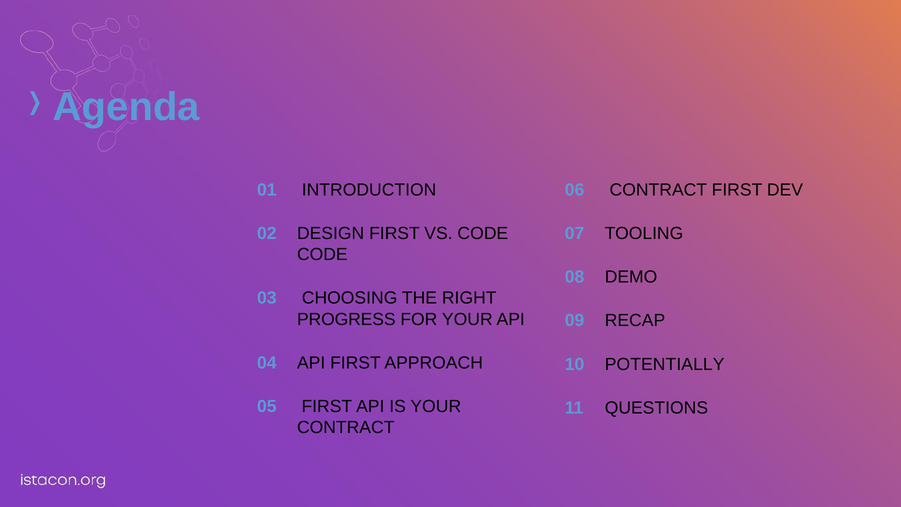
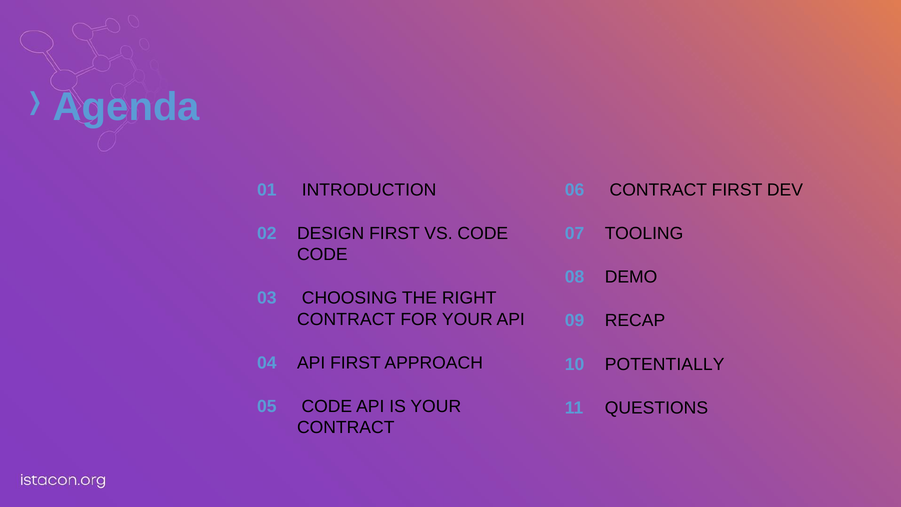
PROGRESS: PROGRESS -> CONTRACT (346, 319)
05 FIRST: FIRST -> CODE (327, 406)
